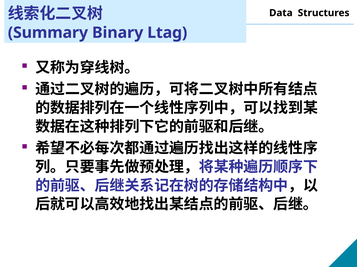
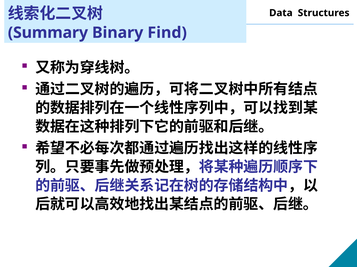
Ltag: Ltag -> Find (167, 33)
